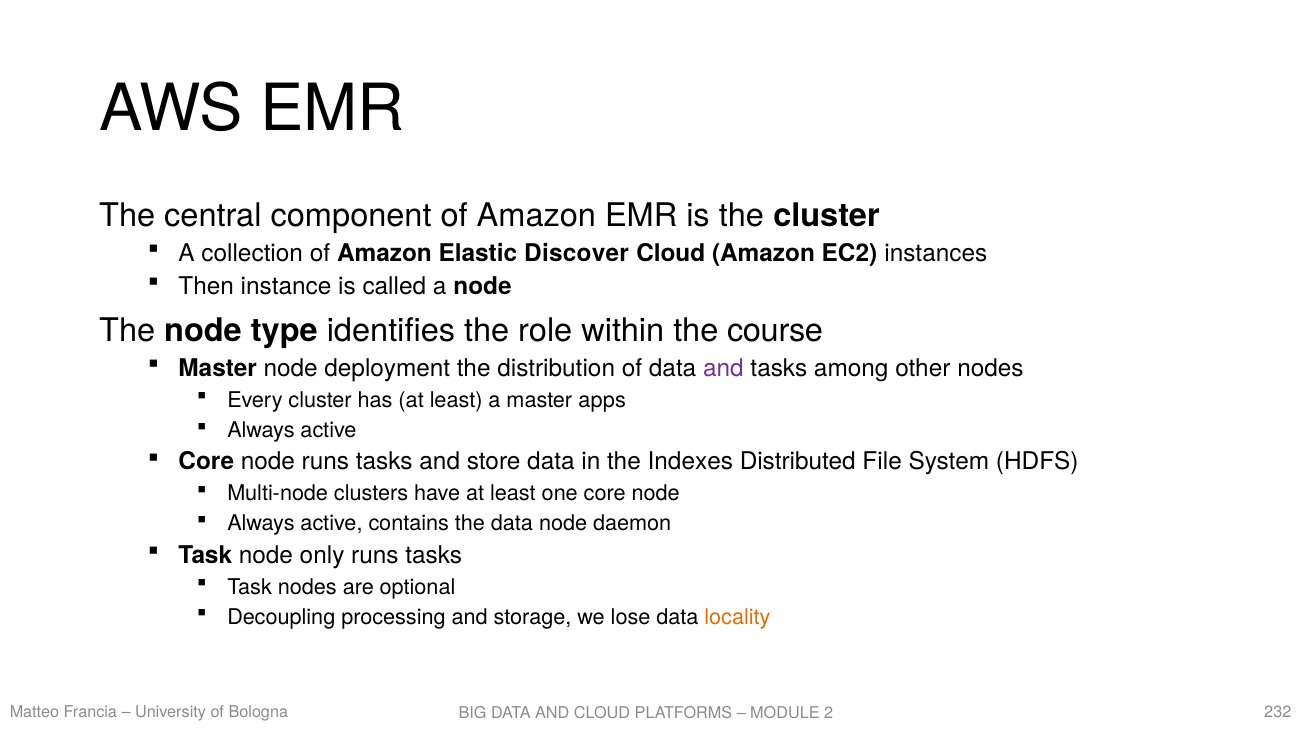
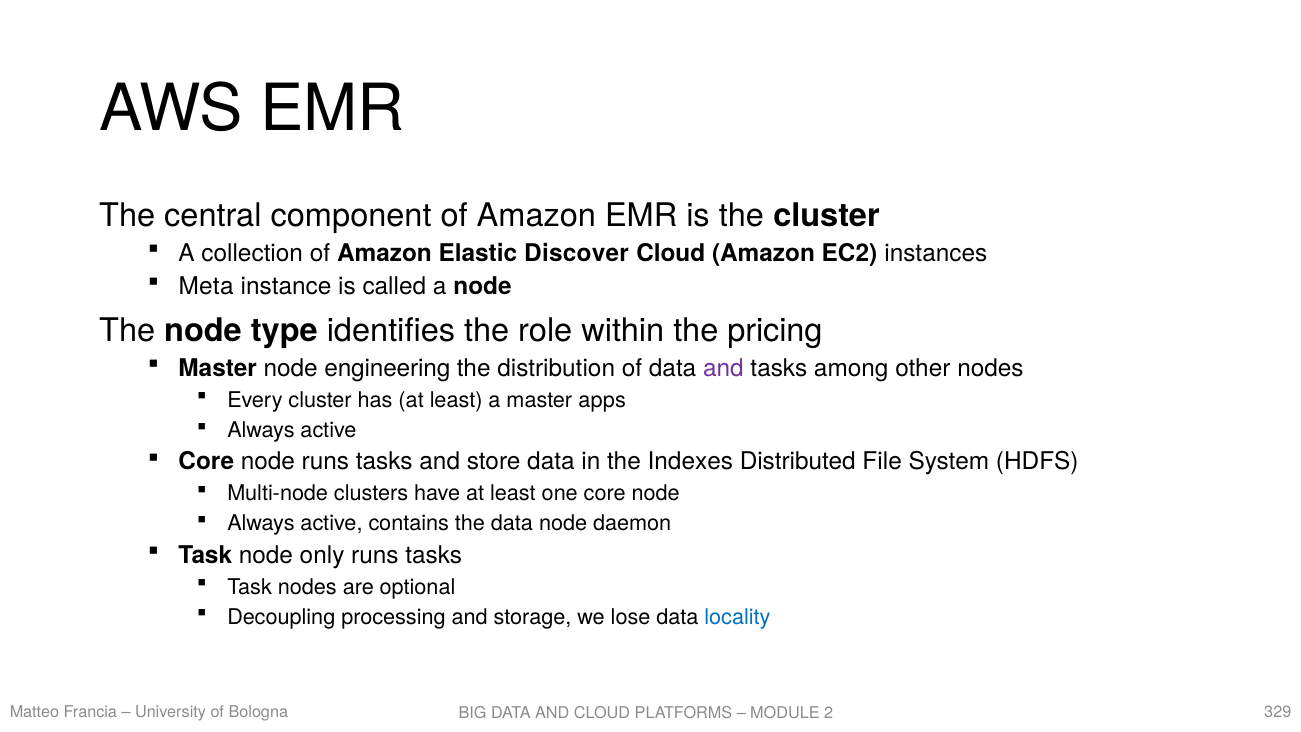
Then: Then -> Meta (206, 286)
course: course -> pricing (775, 331)
deployment: deployment -> engineering (387, 368)
locality colour: orange -> blue (737, 617)
232: 232 -> 329 (1278, 712)
